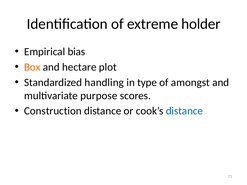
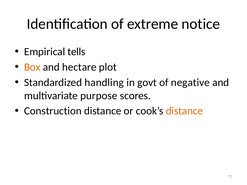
holder: holder -> notice (201, 24)
bias: bias -> tells (76, 52)
type: type -> govt (147, 83)
amongst: amongst -> negative (190, 83)
distance colour: blue -> orange (184, 111)
